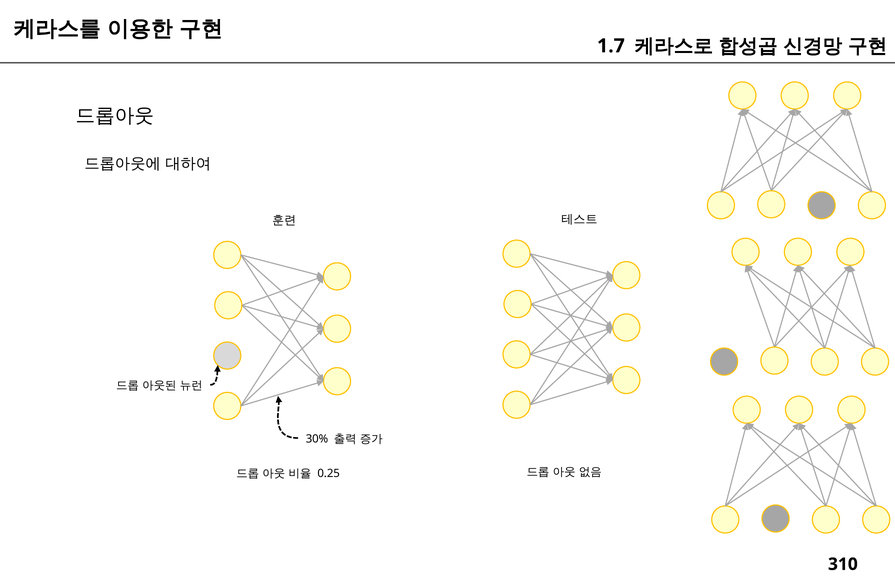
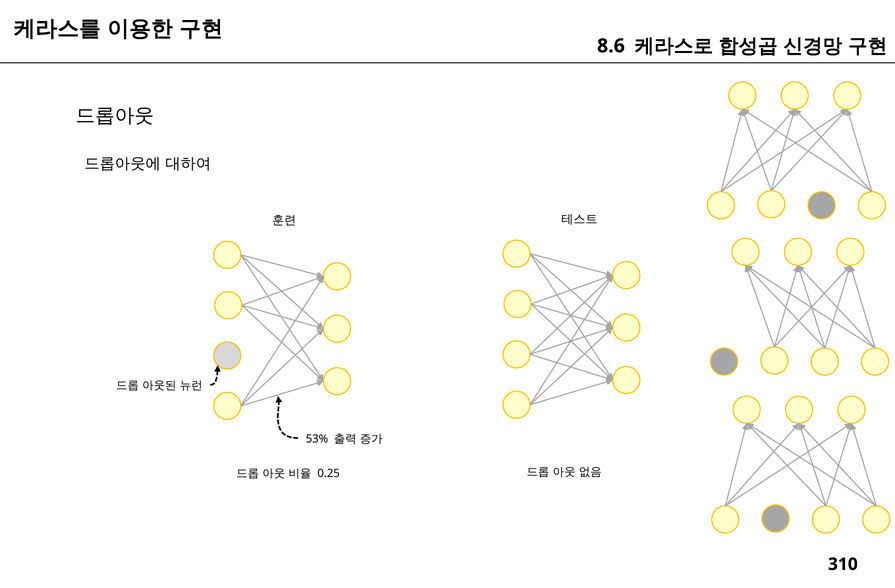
1.7: 1.7 -> 8.6 (611, 46)
30%: 30% -> 53% (317, 439)
